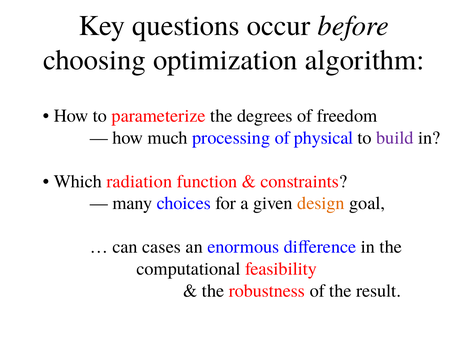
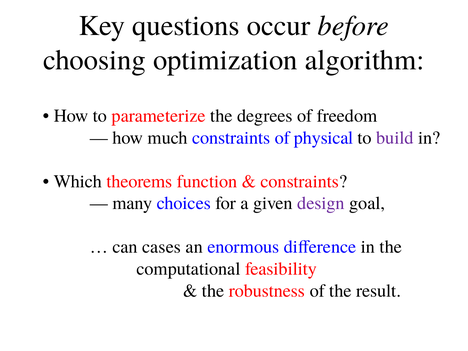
much processing: processing -> constraints (231, 138)
radiation: radiation -> theorems (139, 181)
design colour: orange -> purple (321, 203)
